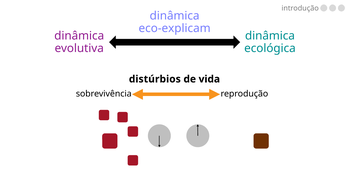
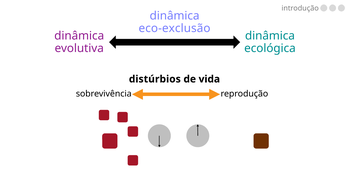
eco-explicam: eco-explicam -> eco-exclusão (175, 28)
